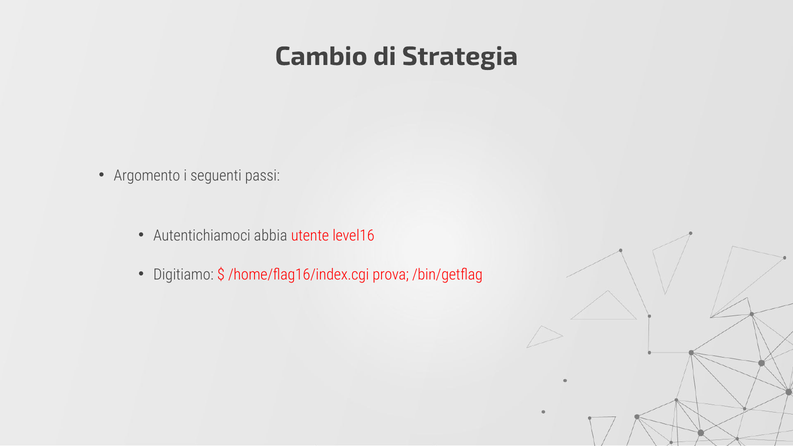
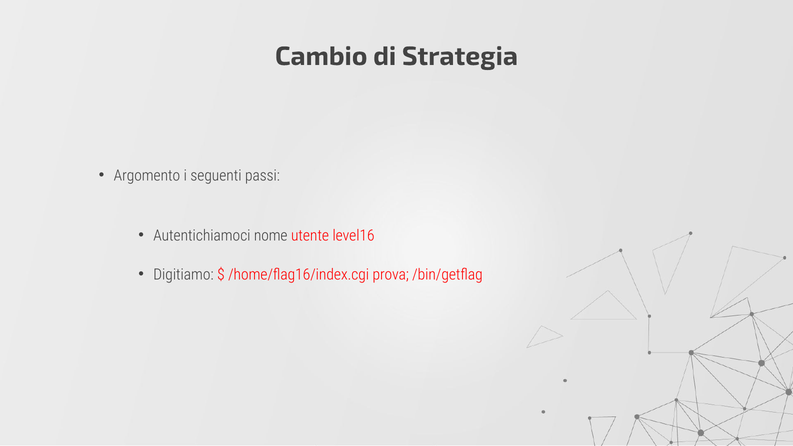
abbia: abbia -> nome (271, 236)
